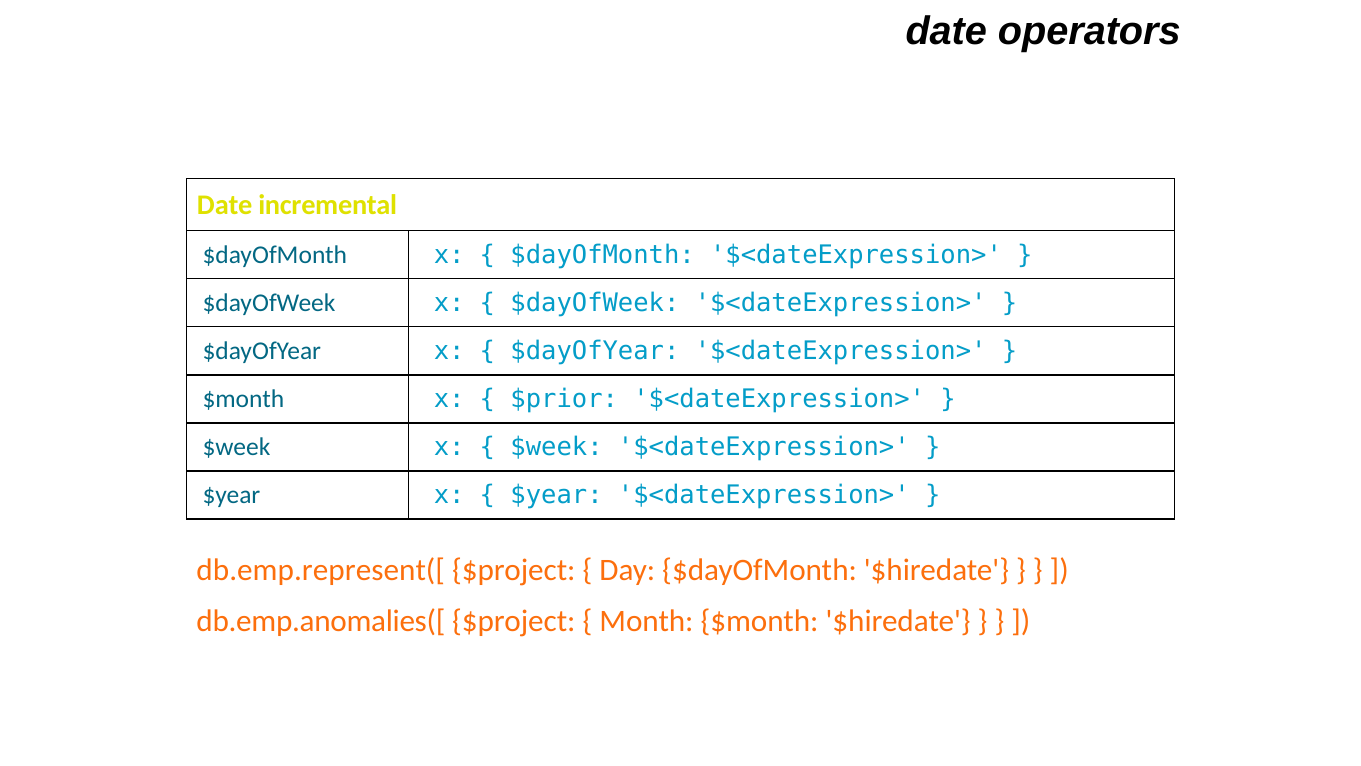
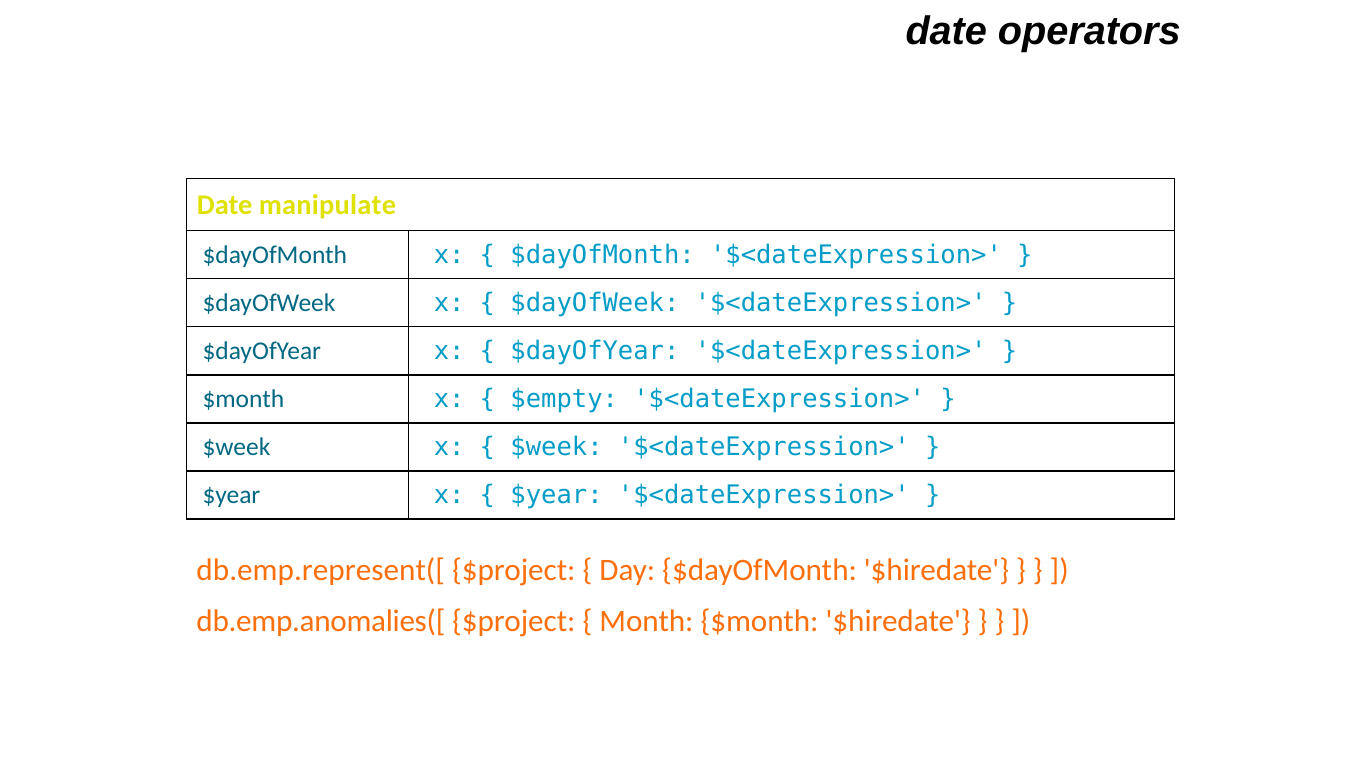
incremental: incremental -> manipulate (327, 205)
$prior: $prior -> $empty (564, 399)
